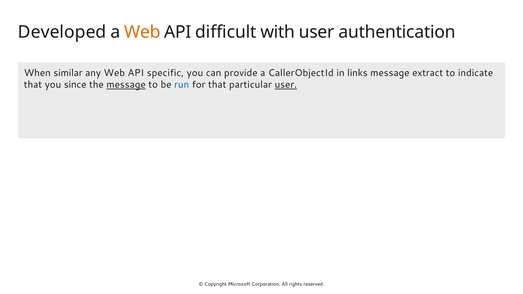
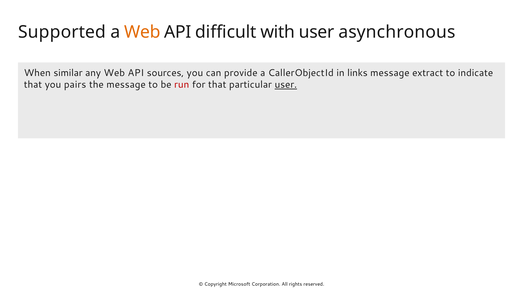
Developed: Developed -> Supported (62, 32)
authentication: authentication -> asynchronous (397, 32)
specific: specific -> sources (165, 73)
since: since -> pairs (75, 85)
message underline: present -> none (126, 85)
run colour: blue -> red (182, 85)
